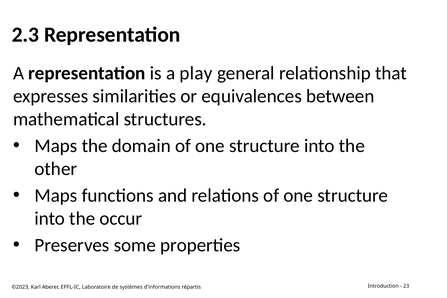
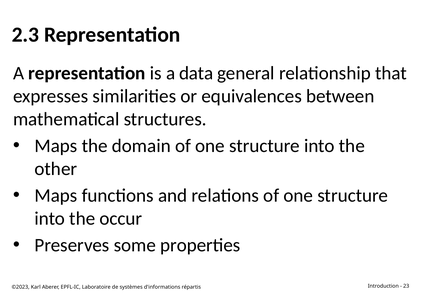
play: play -> data (196, 73)
